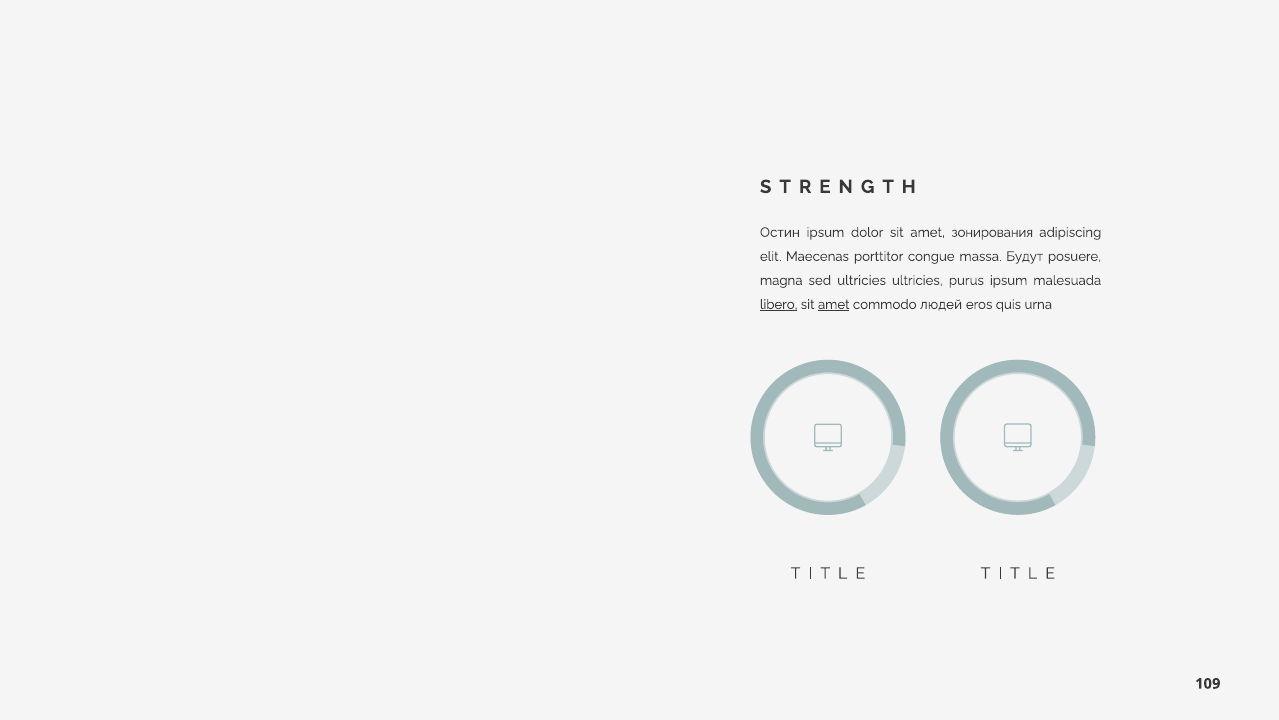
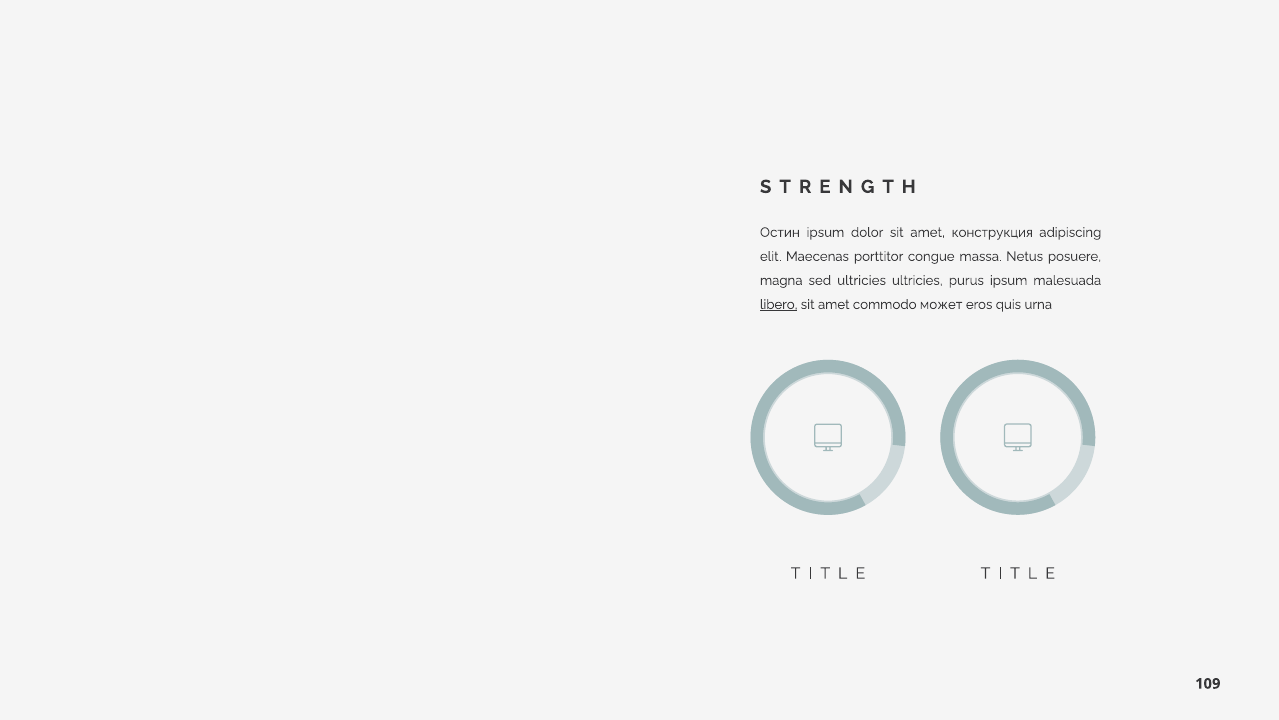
зонирования: зонирования -> конструкция (992, 232)
Будут: Будут -> Netus (1025, 256)
amet underline: present -> none (834, 304)
людей: людей -> может (941, 304)
